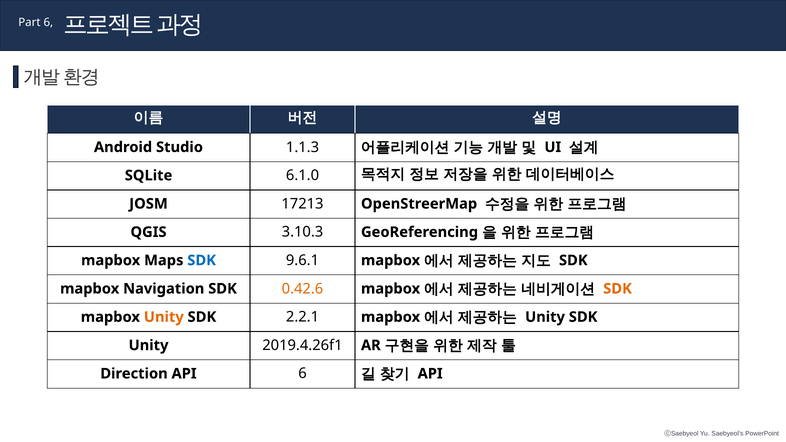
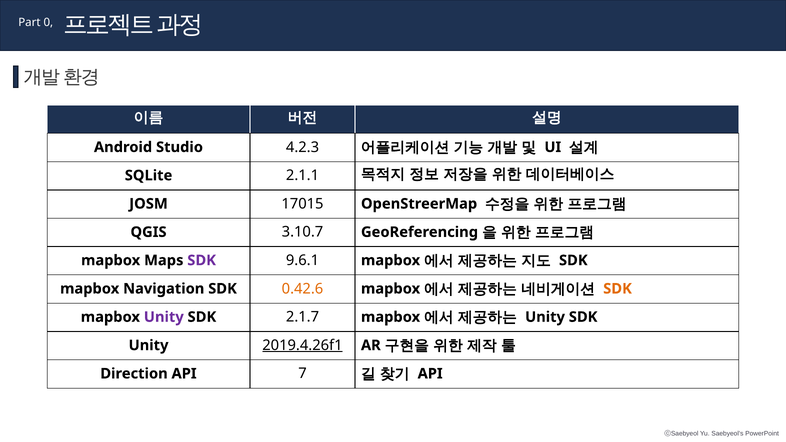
Part 6: 6 -> 0 (48, 22)
1.1.3: 1.1.3 -> 4.2.3 (303, 147)
6.1.0: 6.1.0 -> 2.1.1 (303, 176)
17213: 17213 -> 17015 (302, 204)
3.10.3: 3.10.3 -> 3.10.7 (302, 232)
SDK colour: blue -> purple (202, 260)
Unity colour: orange -> purple (164, 317)
2.2.1: 2.2.1 -> 2.1.7 (303, 317)
2019.4.26f1 underline: none -> present (302, 345)
API 6: 6 -> 7 (303, 374)
